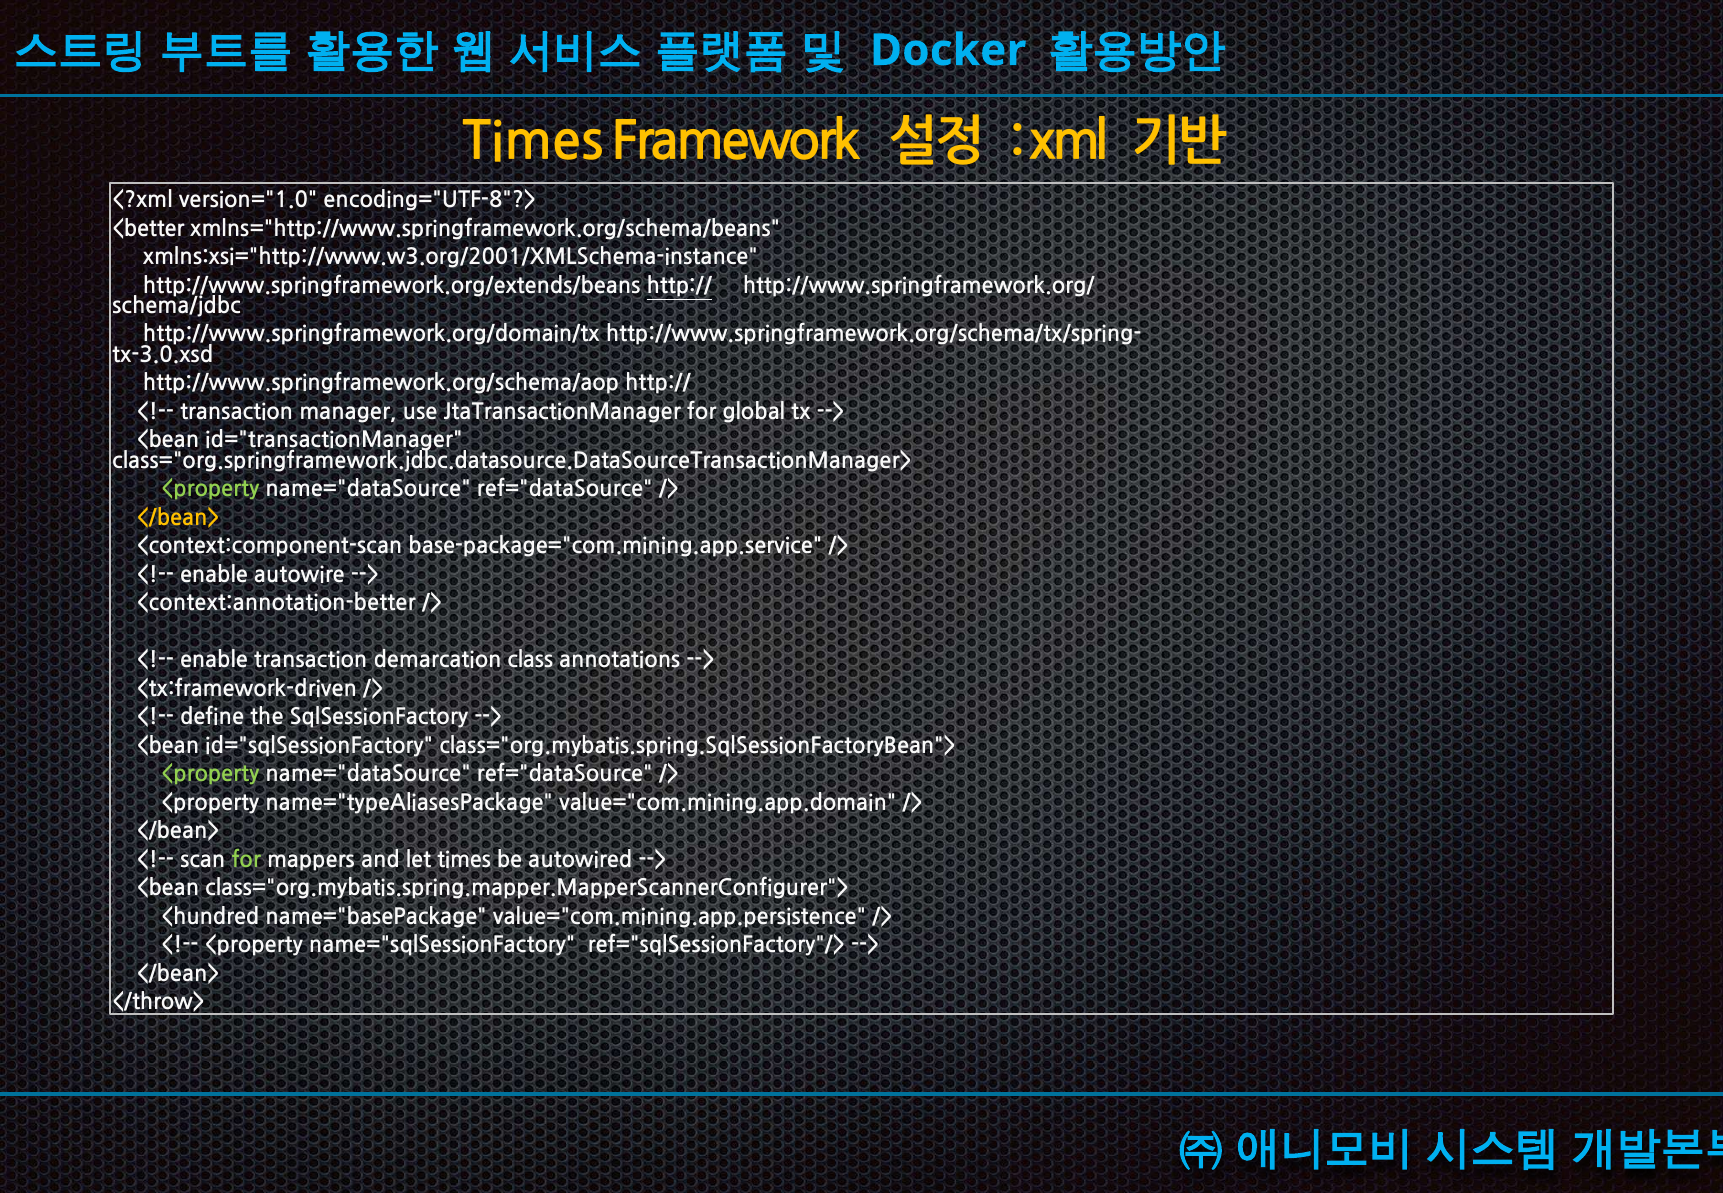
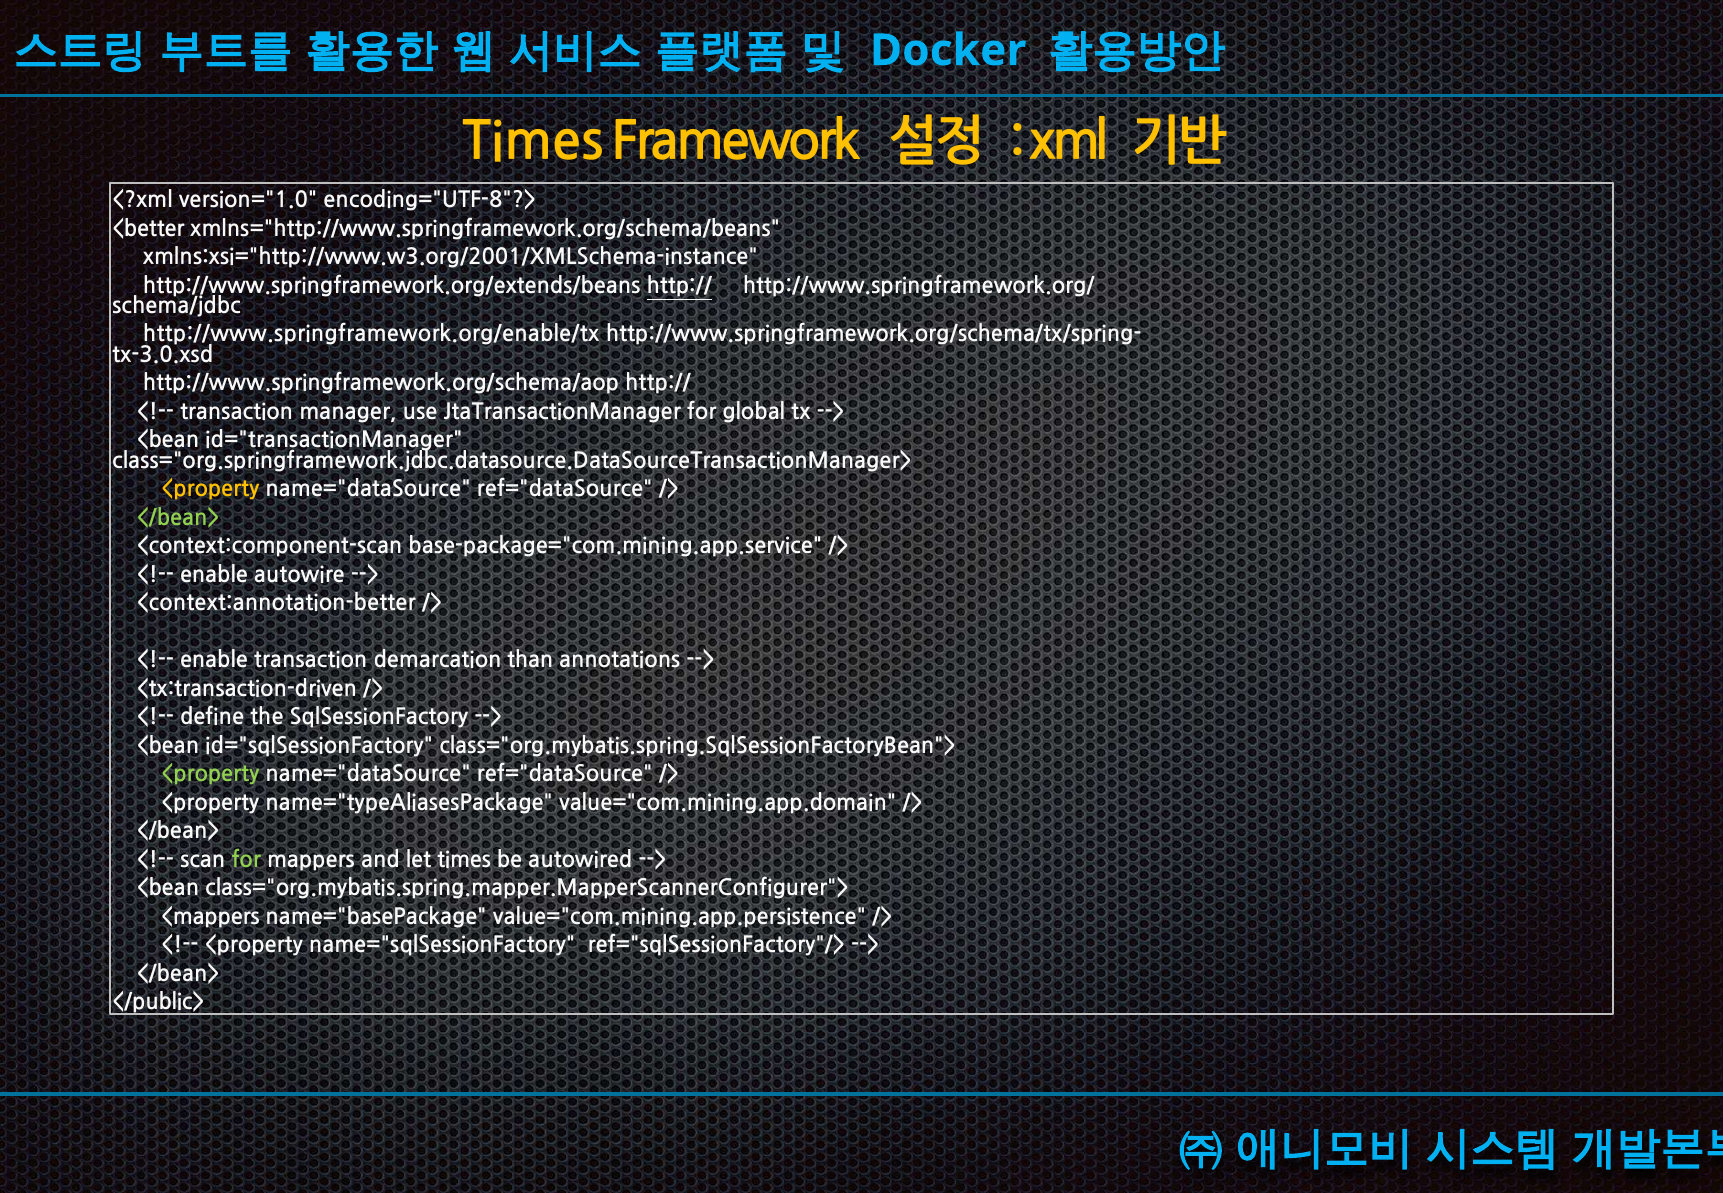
http://www.springframework.org/domain/tx: http://www.springframework.org/domain/tx -> http://www.springframework.org/enable/tx (371, 335)
<property colour: light green -> yellow (210, 489)
</bean> colour: yellow -> light green (178, 518)
class: class -> than (530, 660)
<tx:framework-driven: <tx:framework-driven -> <tx:transaction-driven (247, 689)
<hundred: <hundred -> <mappers (210, 917)
</throw>: </throw> -> </public> (158, 1002)
